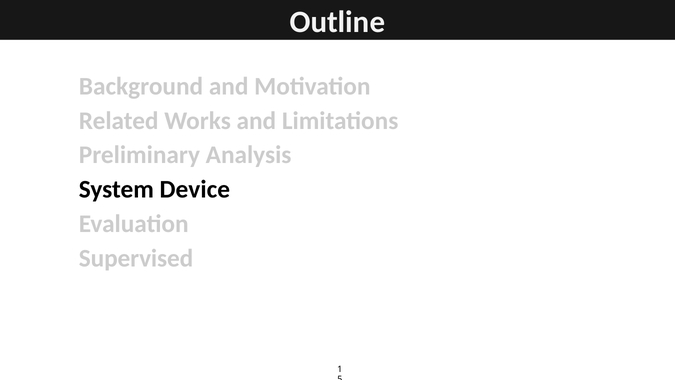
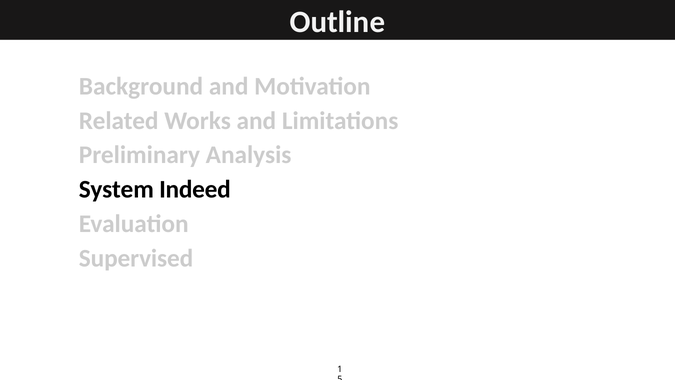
Device: Device -> Indeed (195, 189)
